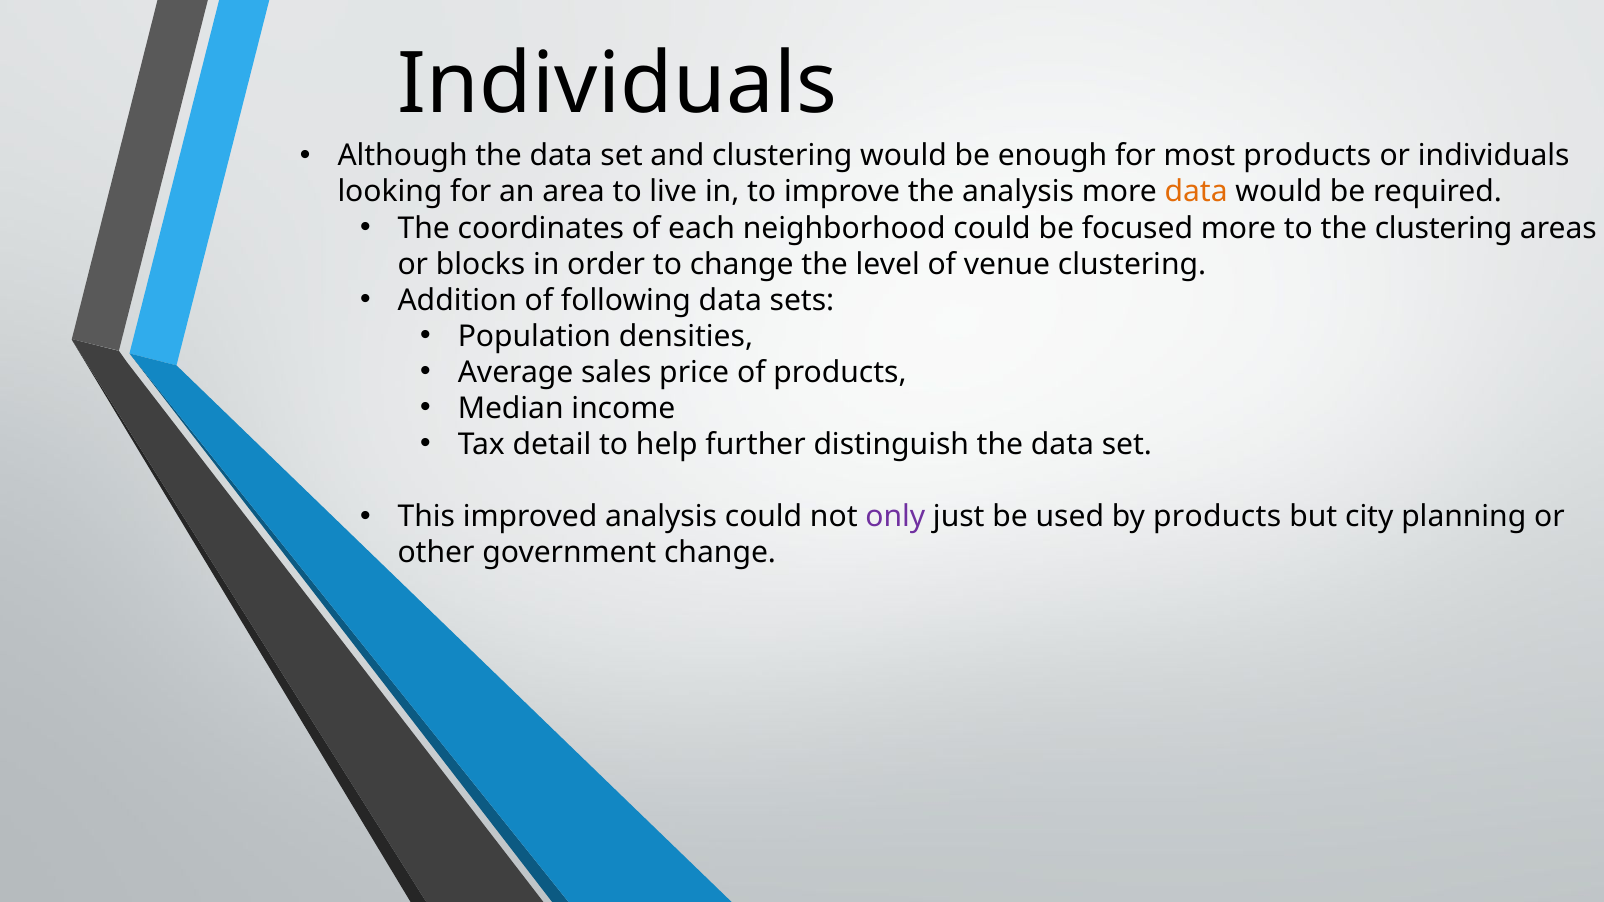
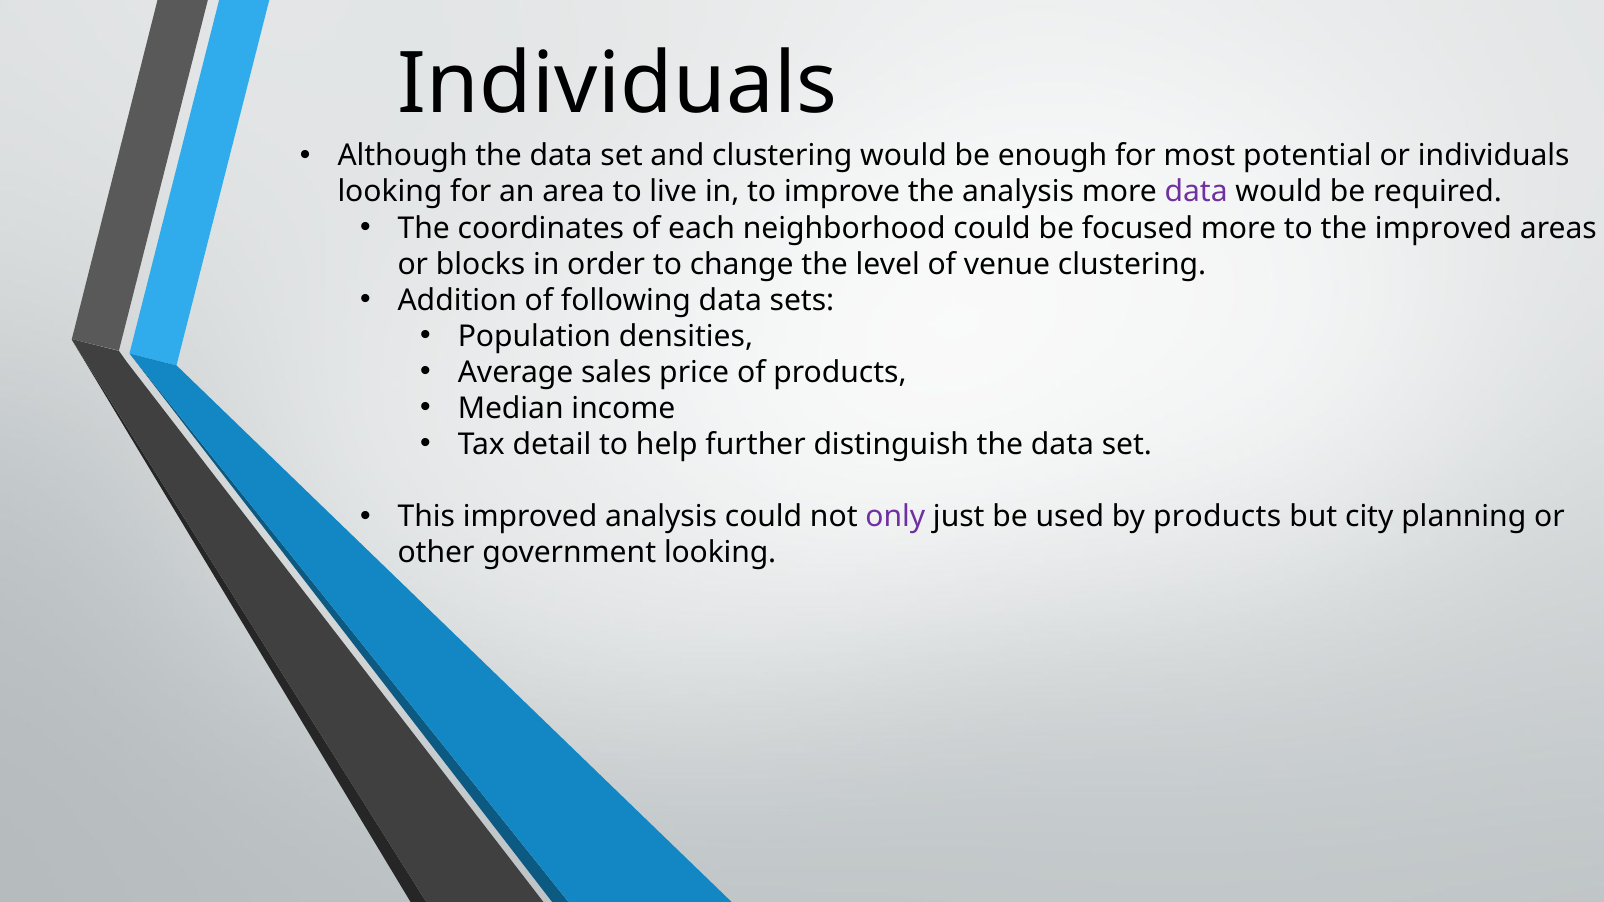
most products: products -> potential (1307, 156)
data colour: orange -> purple (1196, 192)
the clustering: clustering -> improved (1443, 228)
government change: change -> looking (720, 553)
